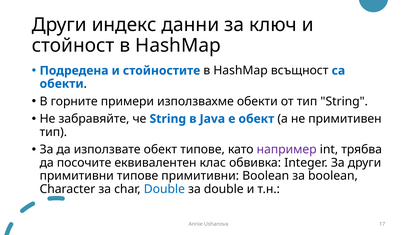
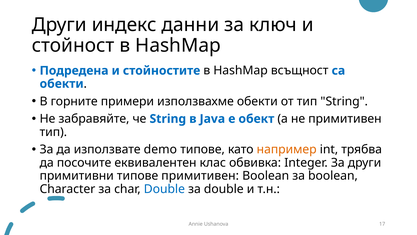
използвате обект: обект -> demo (160, 149)
например colour: purple -> orange (287, 149)
типове примитивни: примитивни -> примитивен (200, 176)
